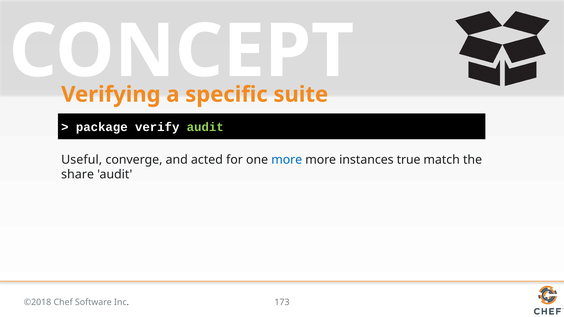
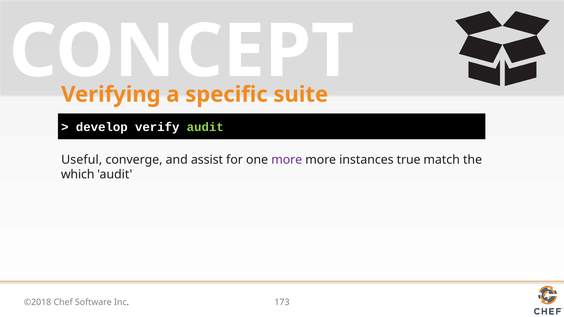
package: package -> develop (102, 127)
acted: acted -> assist (207, 160)
more colour: blue -> purple (287, 160)
share: share -> which (78, 175)
